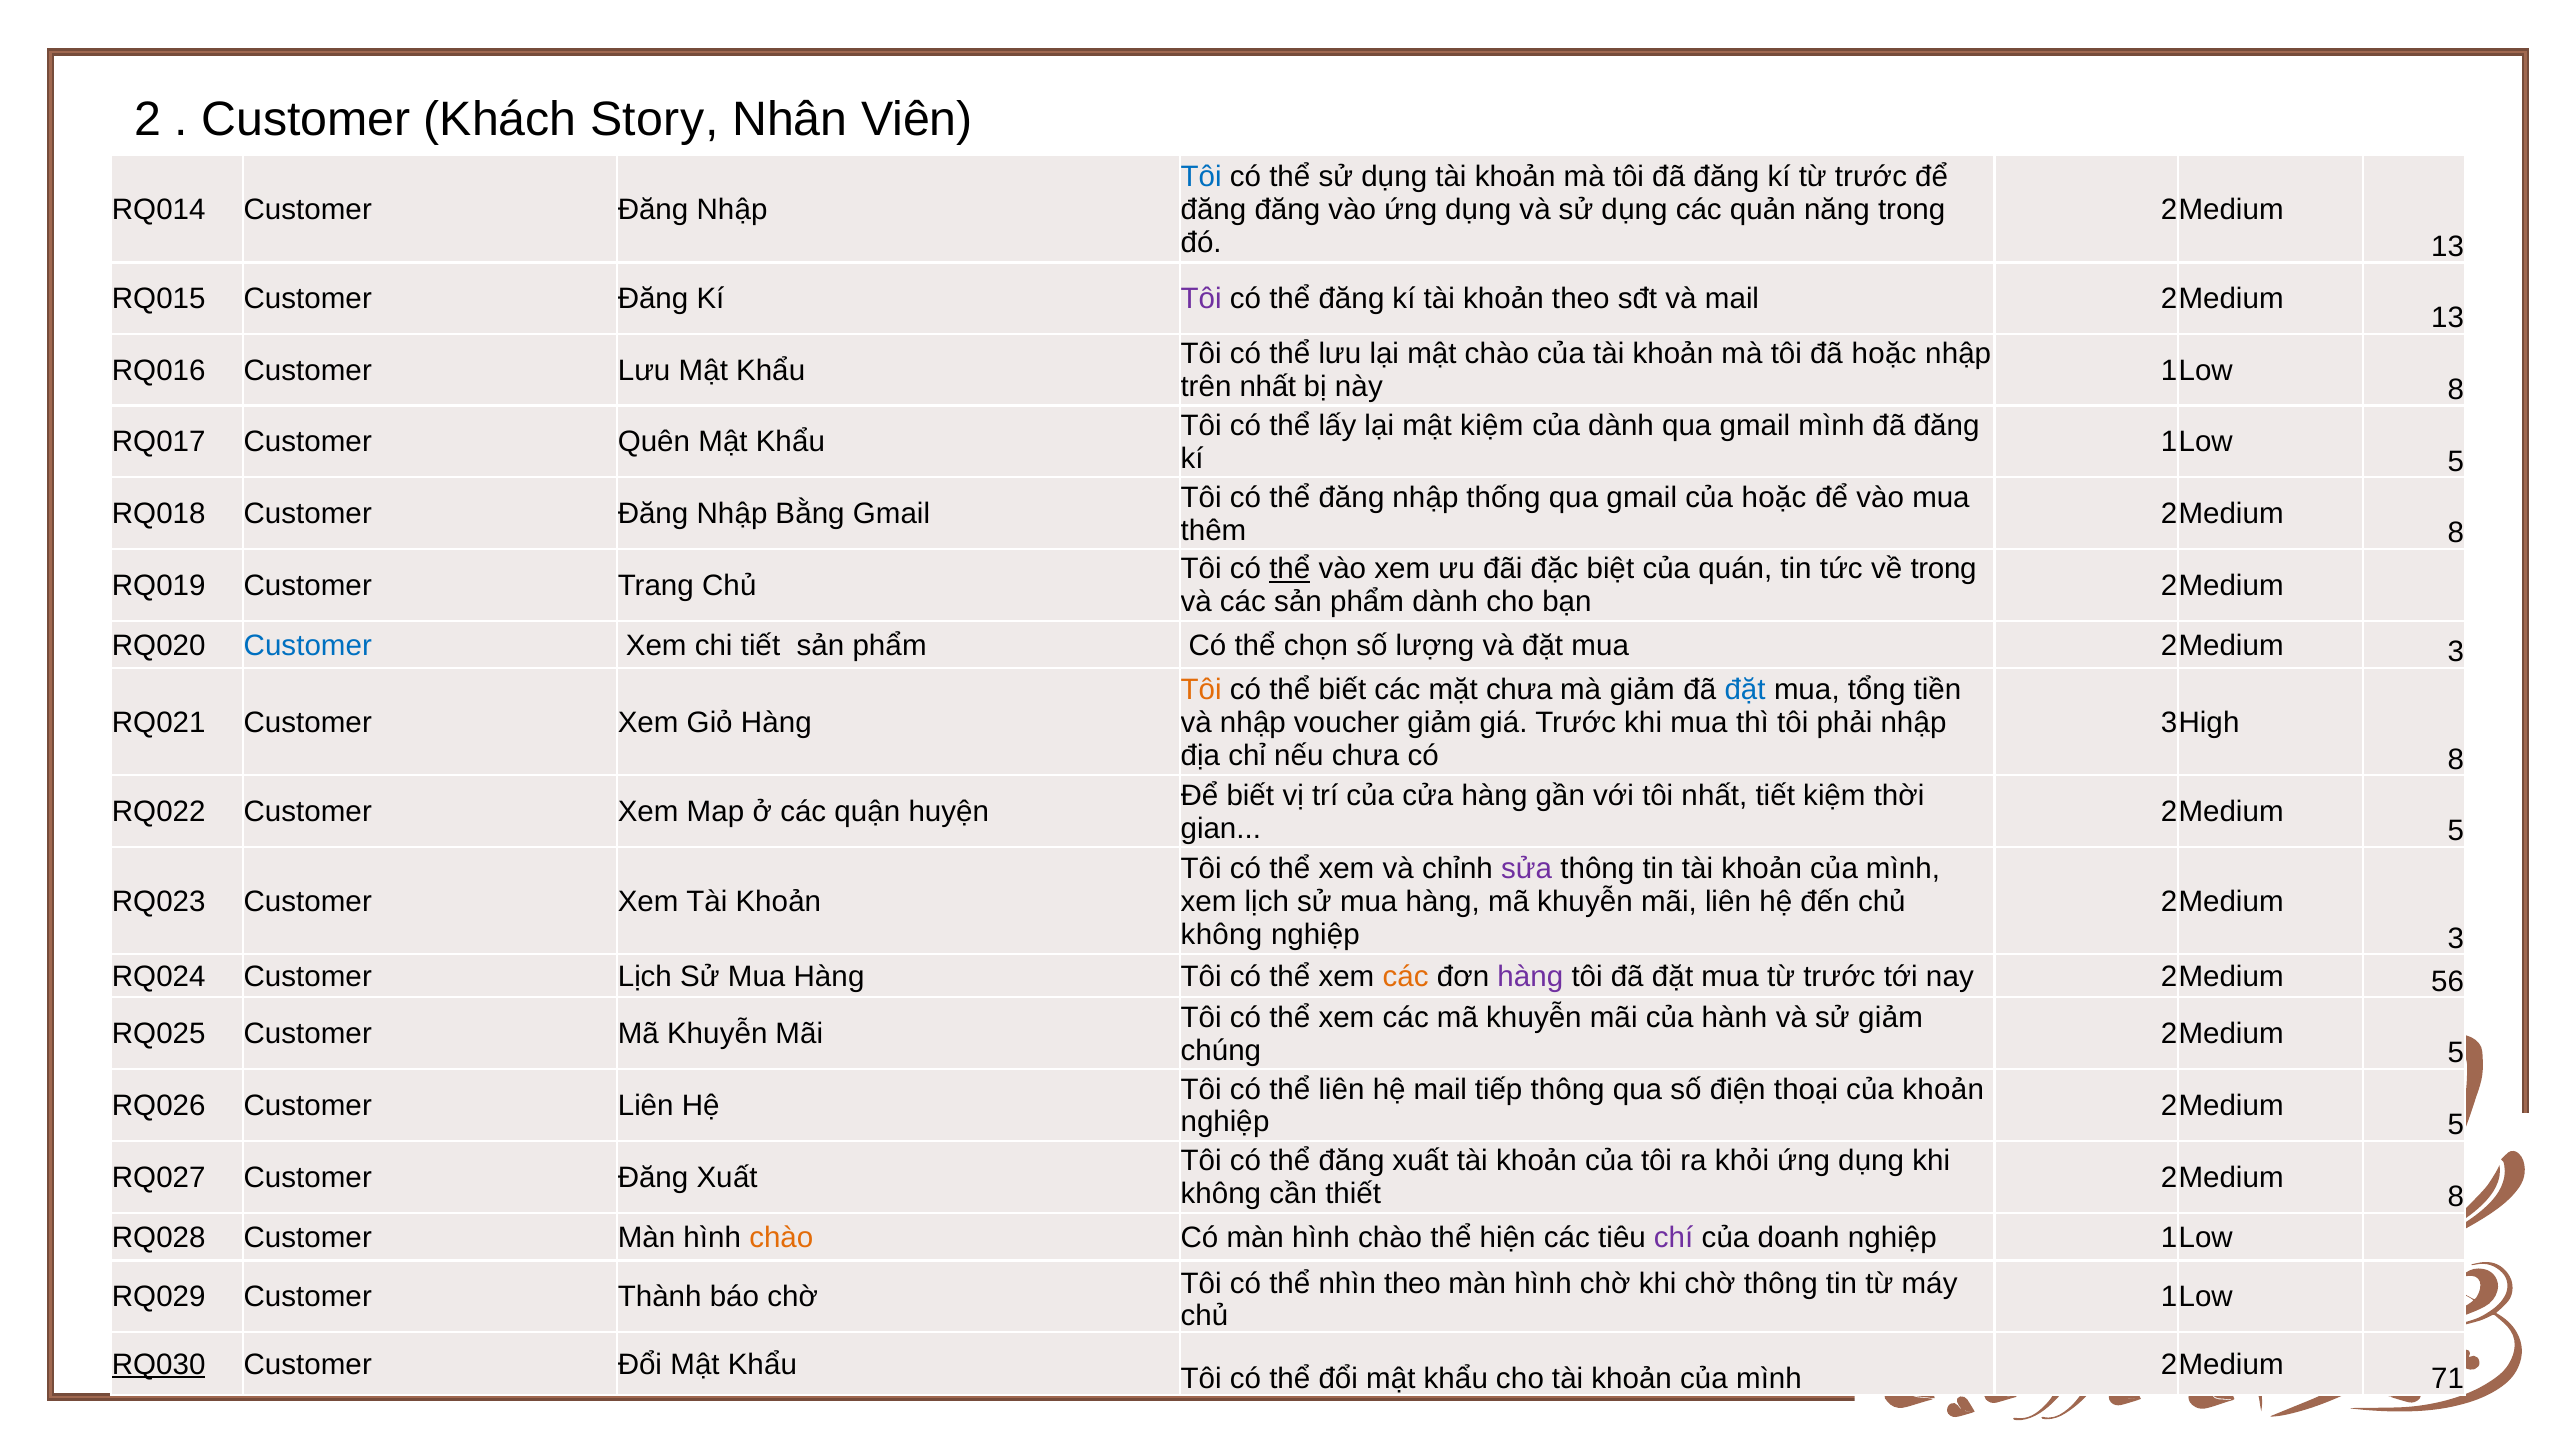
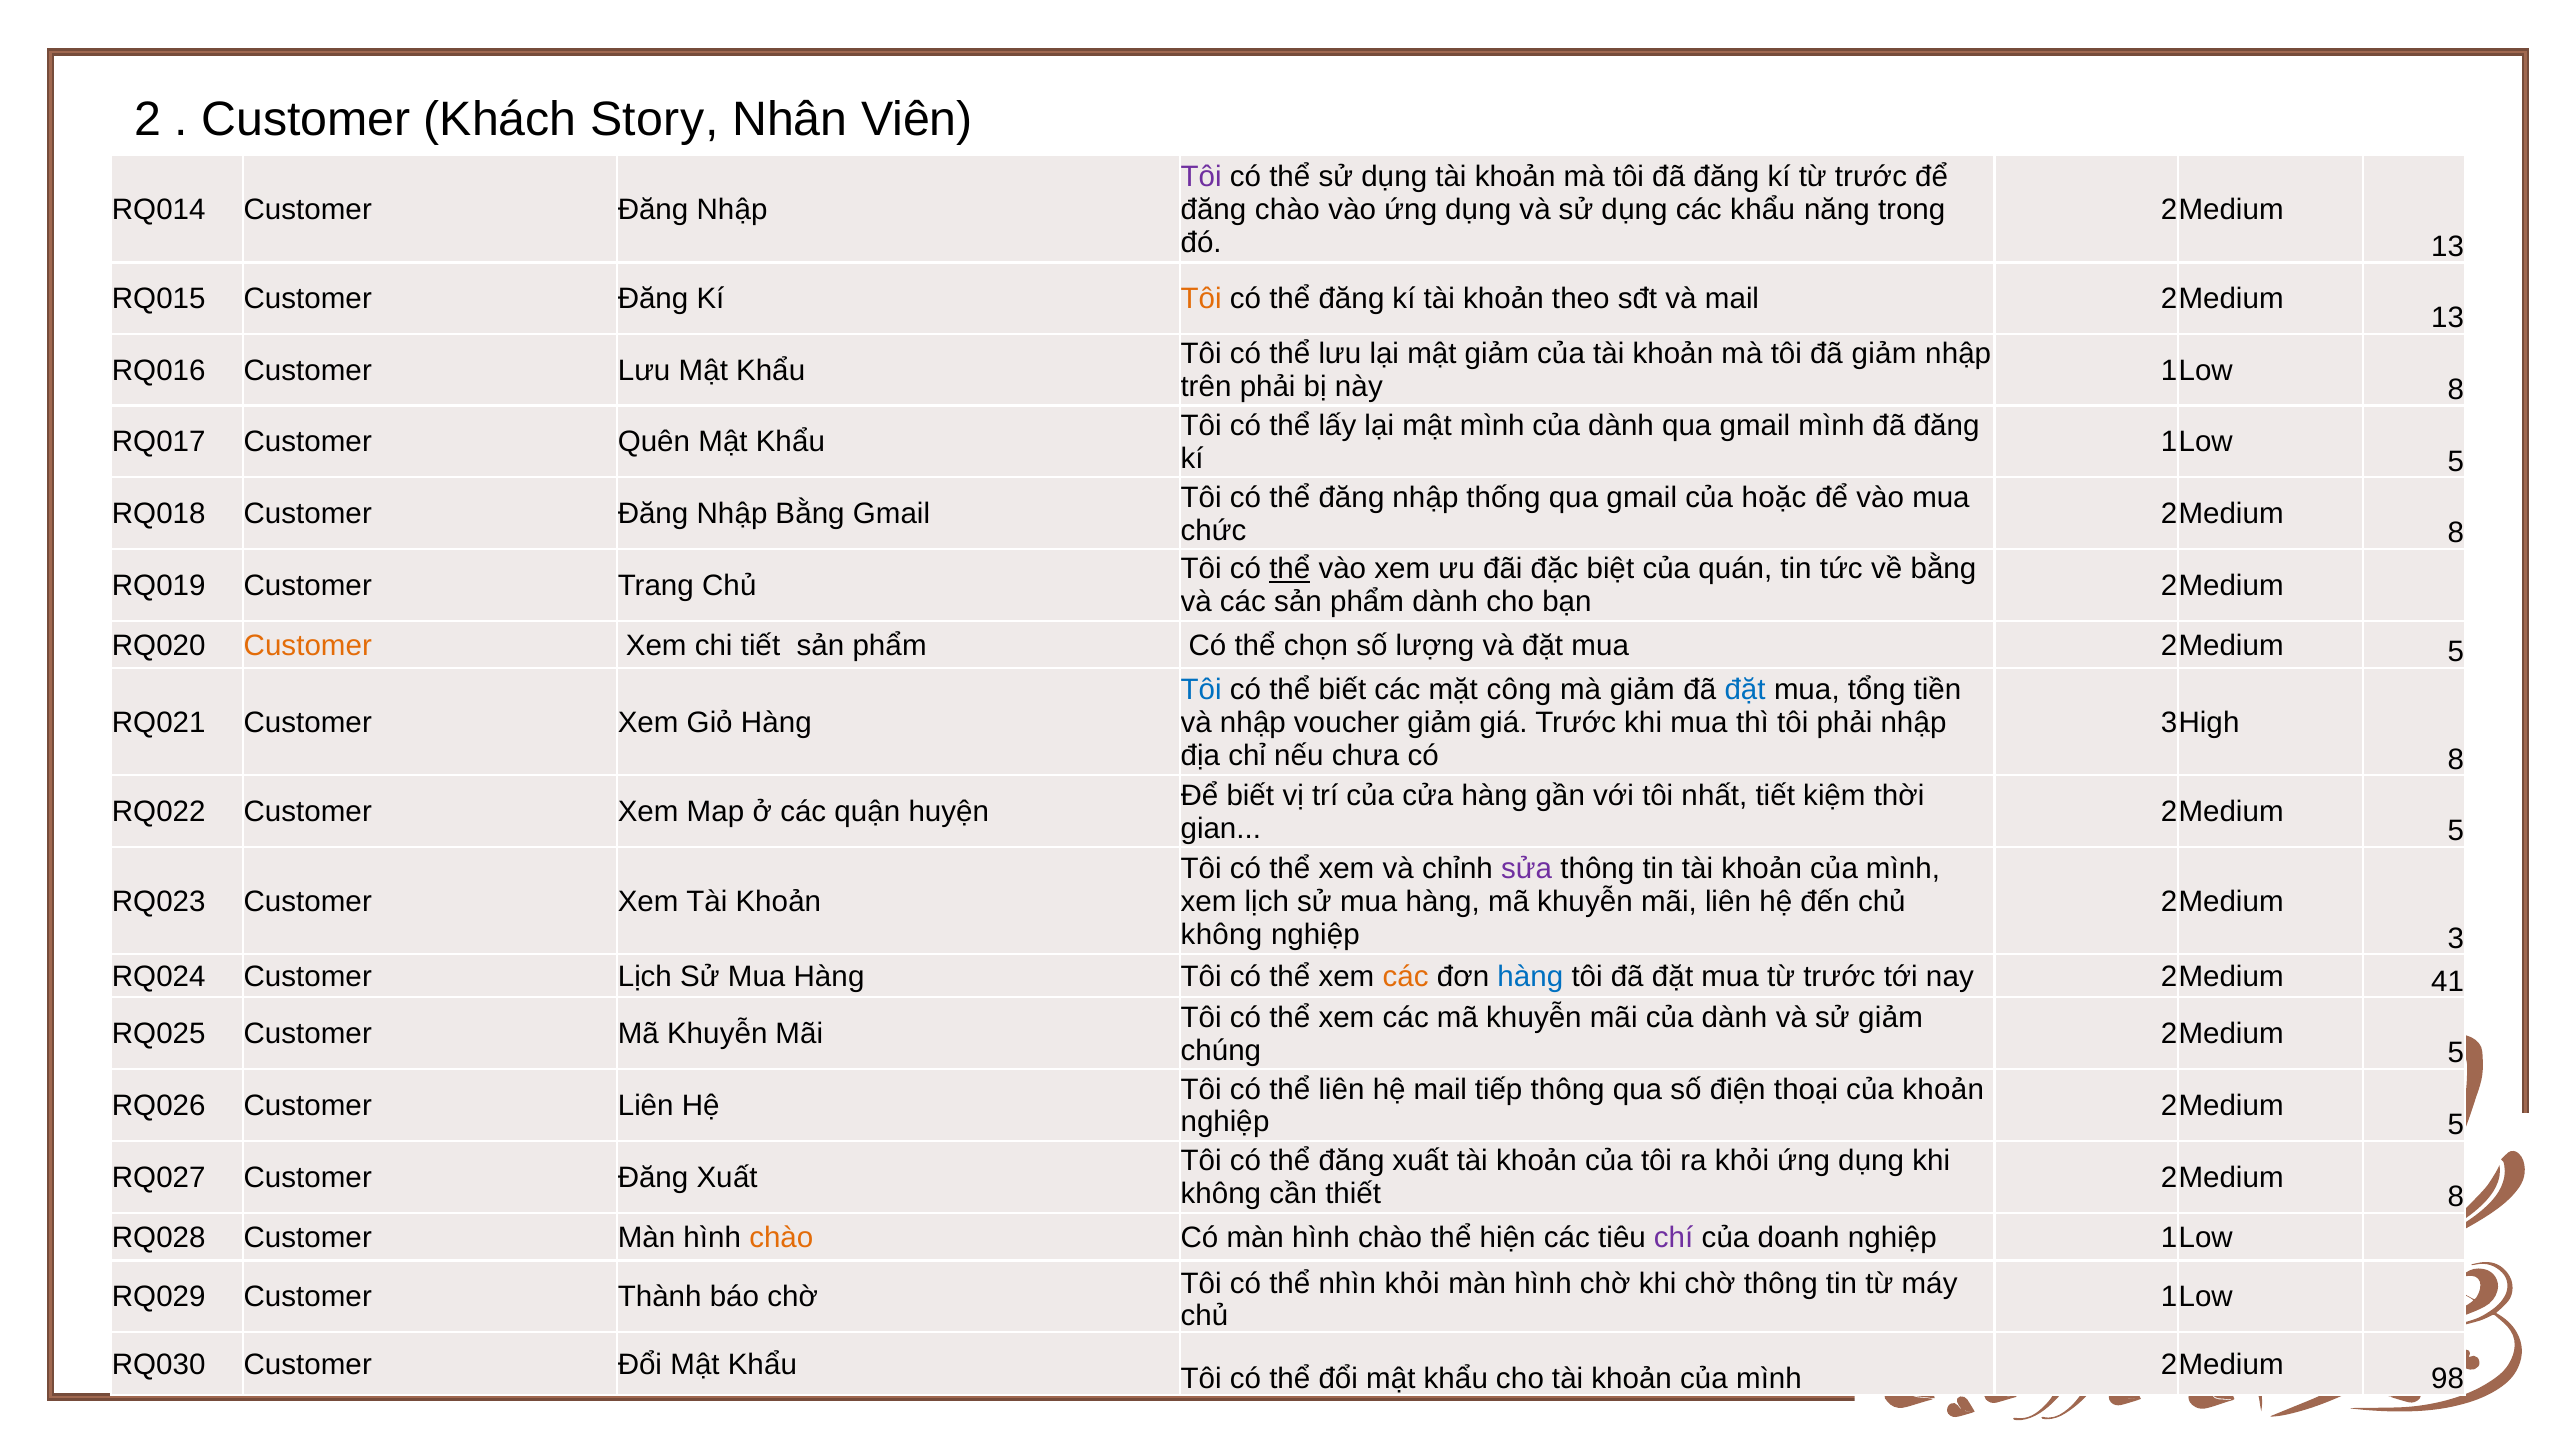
Tôi colour: blue -> purple (1201, 177)
đăng đăng: đăng -> chào (1287, 210)
các quản: quản -> khẩu (1763, 210)
Tôi colour: purple -> orange (1201, 299)
mật chào: chào -> giảm (1497, 354)
đã hoặc: hoặc -> giảm (1884, 354)
trên nhất: nhất -> phải (1268, 387)
mật kiệm: kiệm -> mình (1492, 426)
thêm: thêm -> chức (1213, 530)
về trong: trong -> bằng (1943, 569)
Customer colour: blue -> orange (308, 645)
3: 3 -> 5 (2456, 652)
Tôi colour: orange -> blue (1201, 690)
mặt chưa: chưa -> công (1519, 690)
hàng colour: purple -> blue (1530, 977)
56: 56 -> 41 (2448, 981)
mãi của hành: hành -> dành (1734, 1018)
nhìn theo: theo -> khỏi (1412, 1283)
RQ030 underline: present -> none (159, 1364)
71: 71 -> 98 (2448, 1379)
